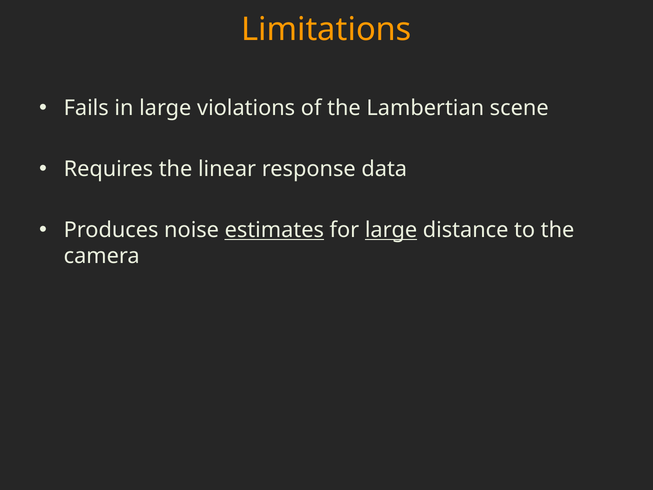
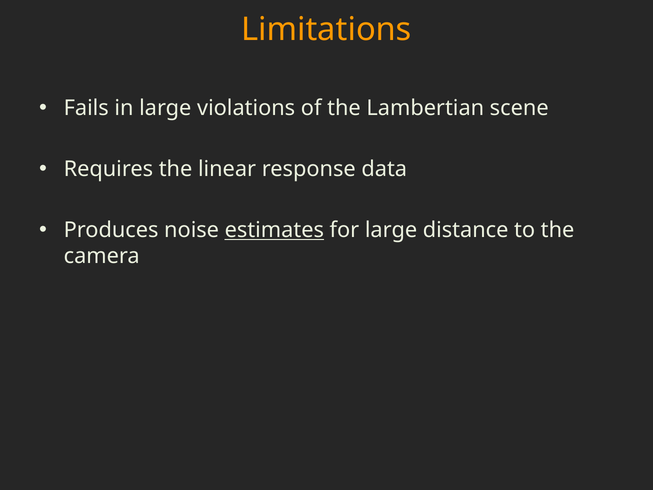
large underline: present -> none (391, 230)
